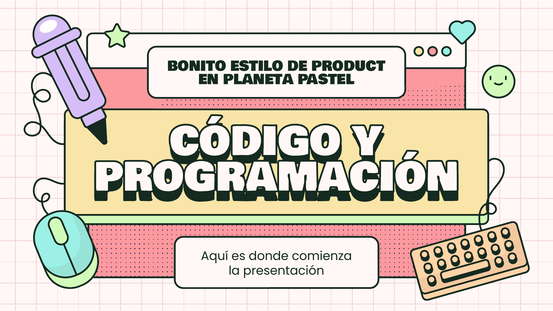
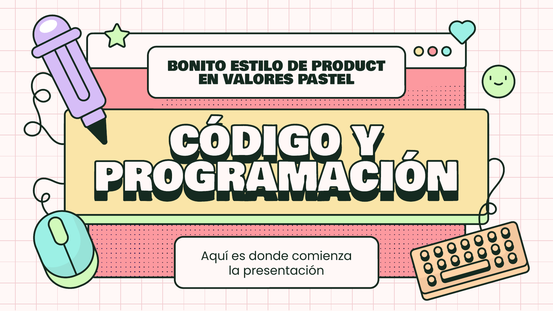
PLANETA: PLANETA -> VALORES (258, 79)
